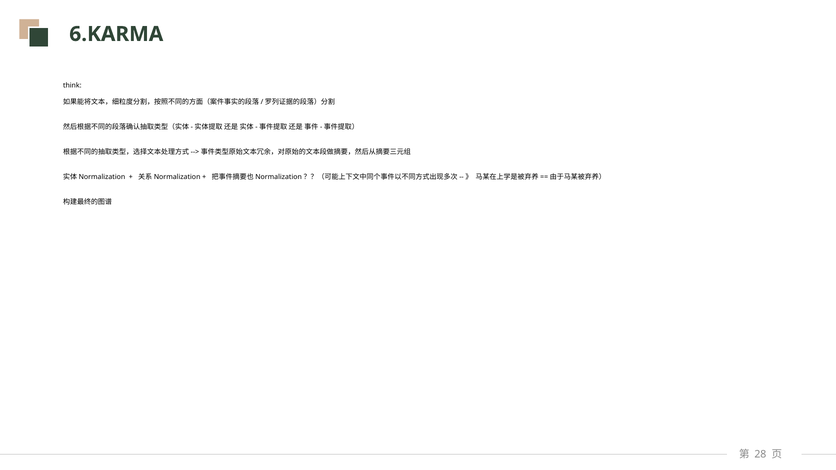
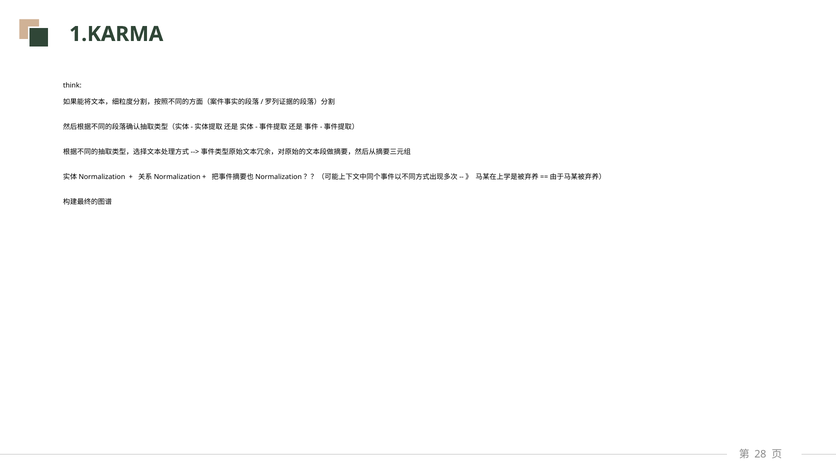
6.KARMA: 6.KARMA -> 1.KARMA (116, 34)
